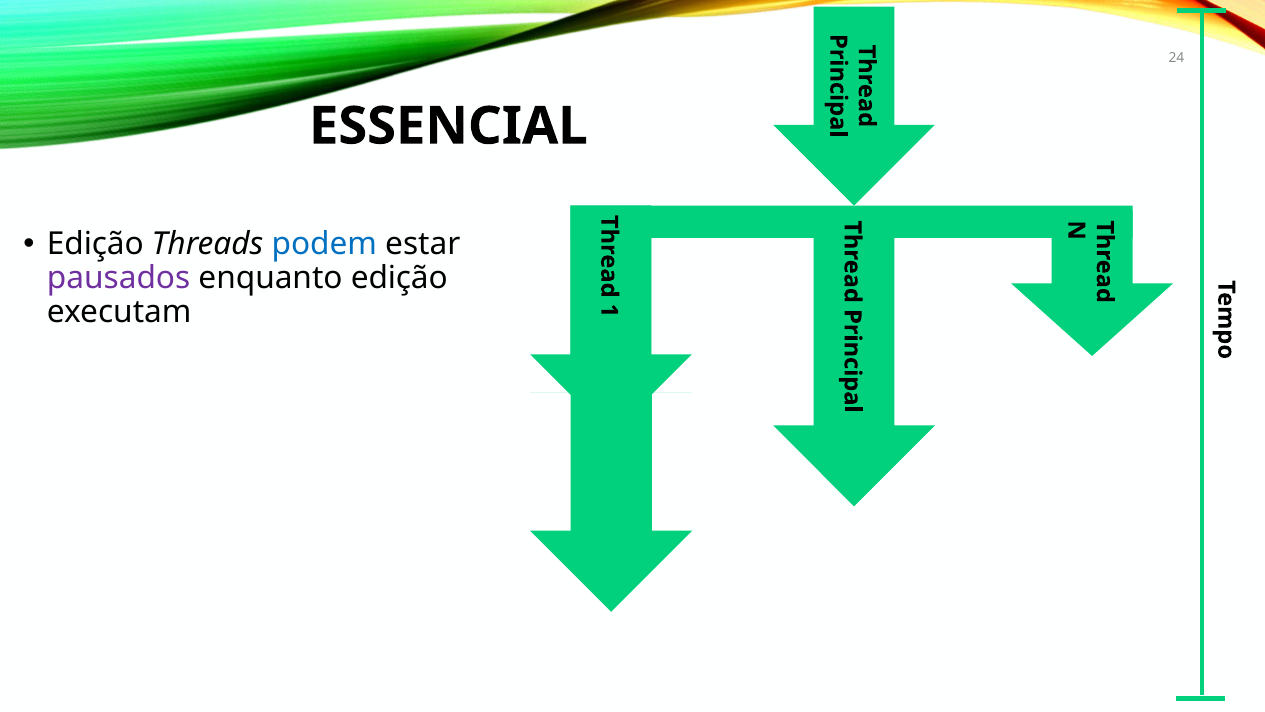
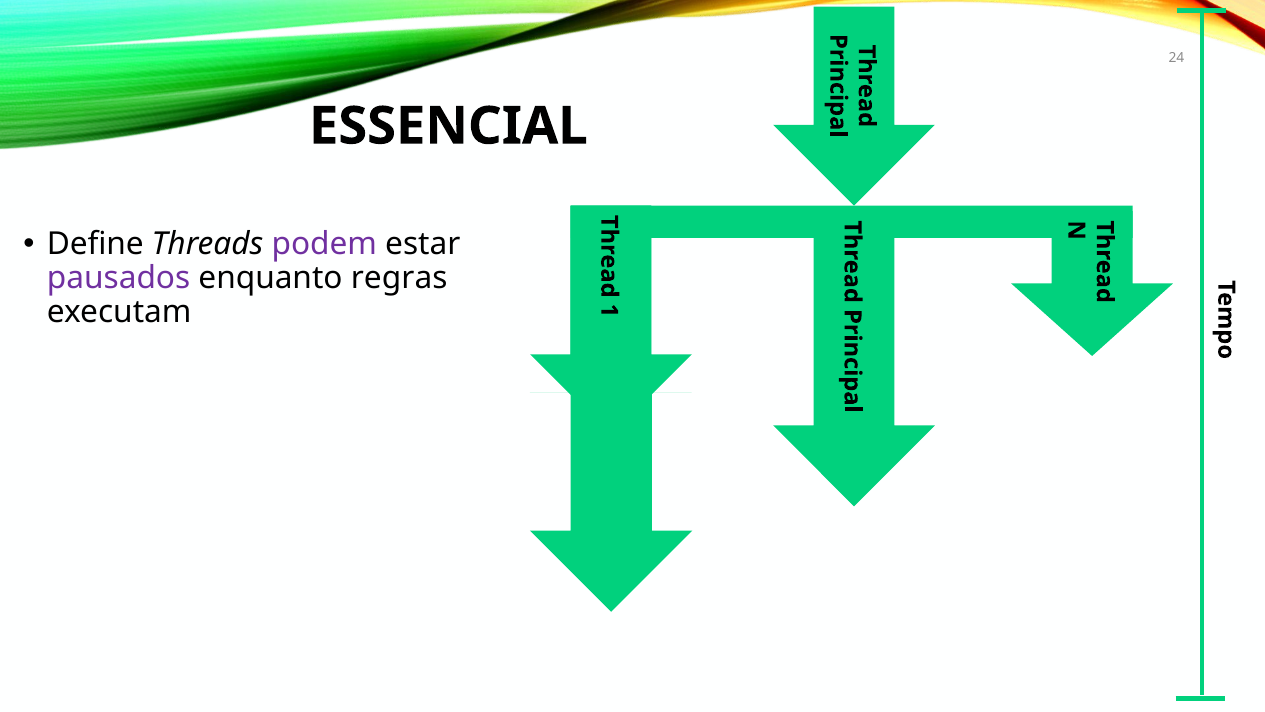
Edição: Edição -> Define (95, 244)
podem colour: blue -> purple (324, 244)
enquanto edição: edição -> regras (399, 278)
